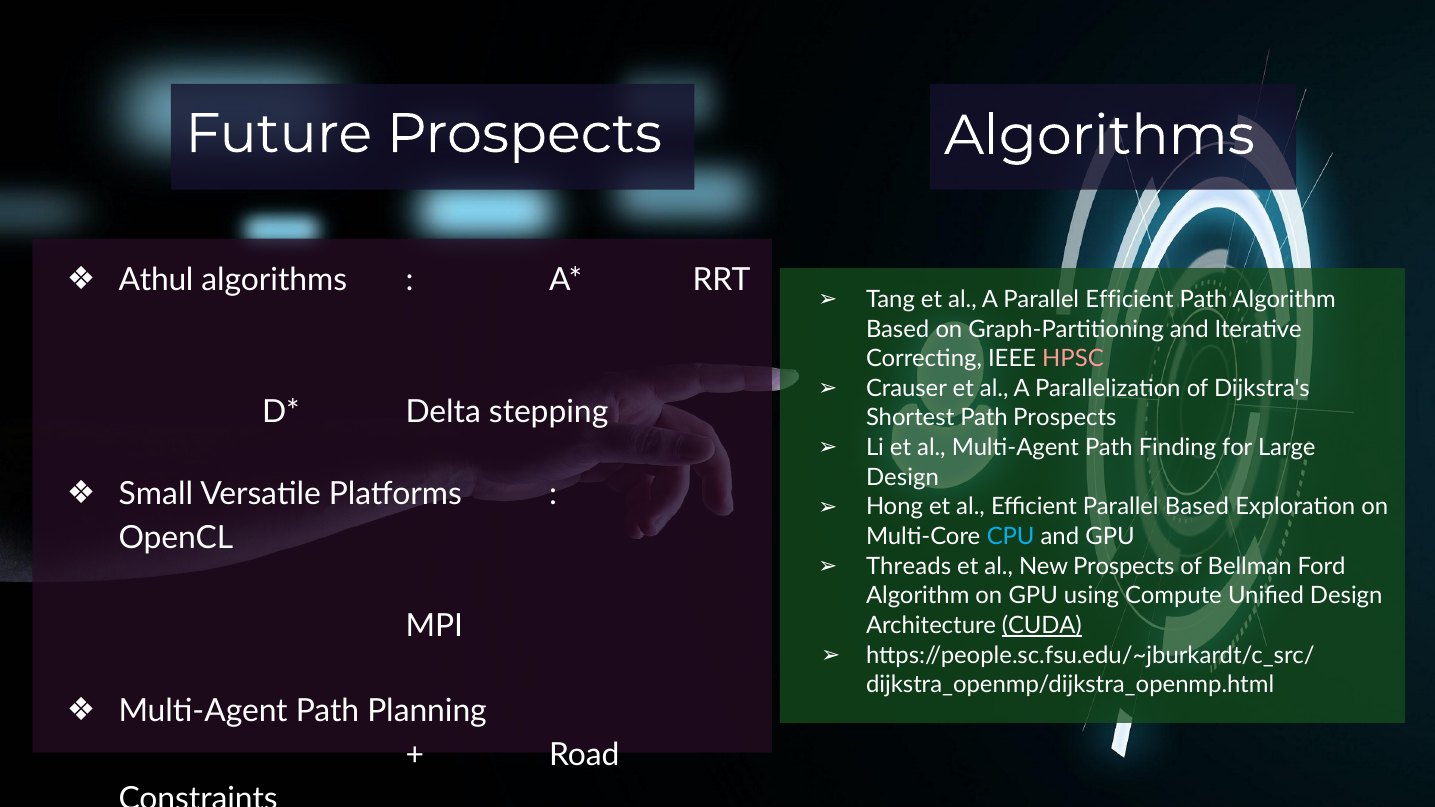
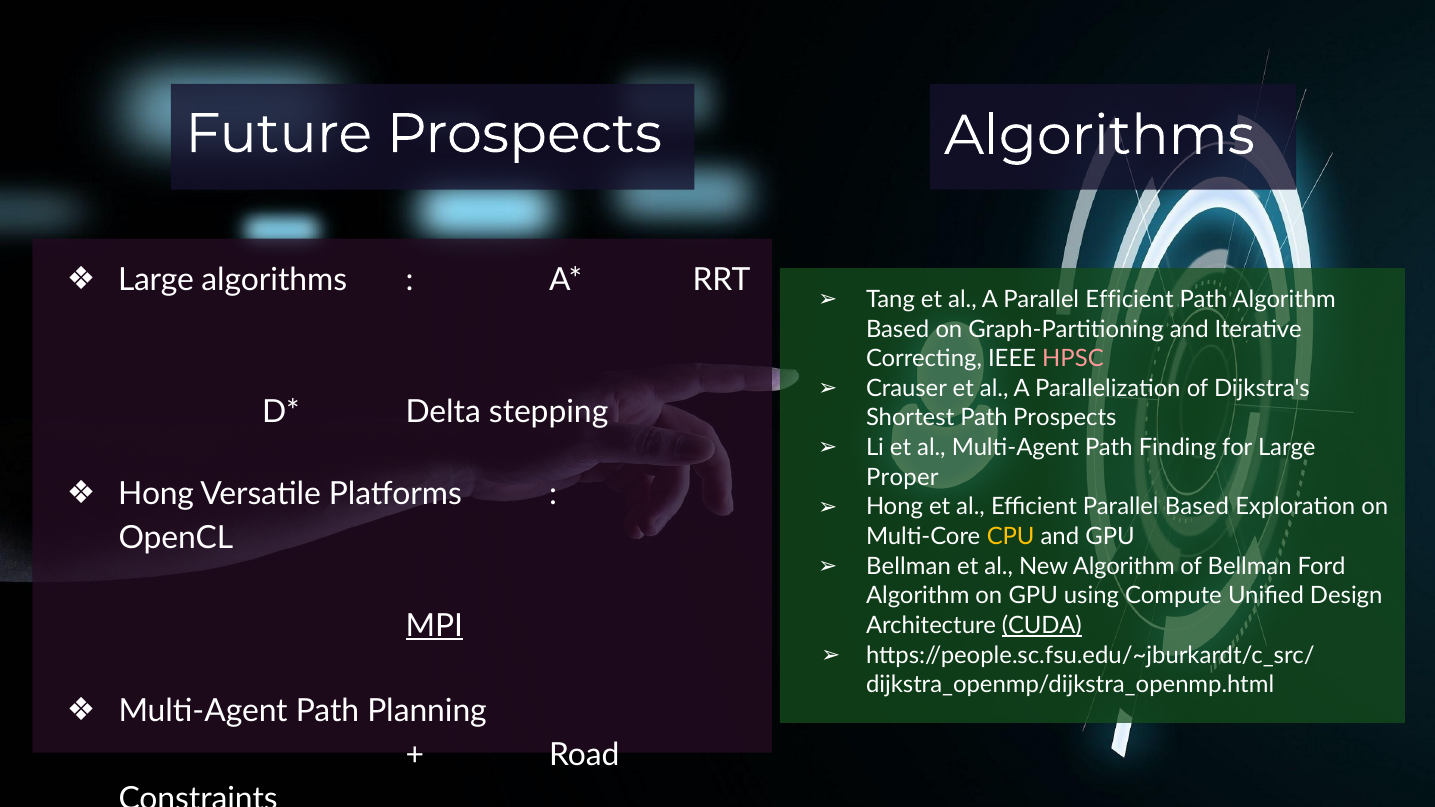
Athul: Athul -> Large (156, 280)
Design: Design -> Proper (902, 478)
Small: Small -> Hong (156, 494)
CPU colour: light blue -> yellow (1011, 537)
Threads: Threads -> Bellman (909, 567)
New Prospects: Prospects -> Algorithm (1124, 567)
MPI underline: none -> present (434, 626)
